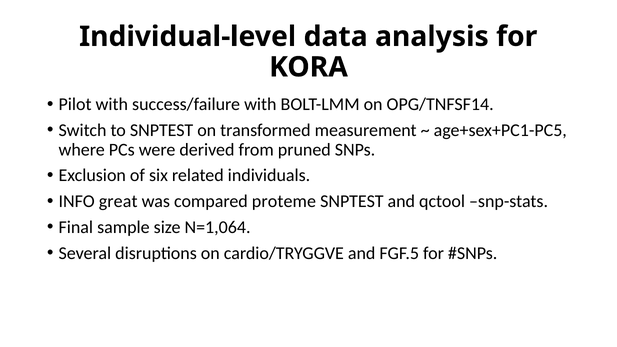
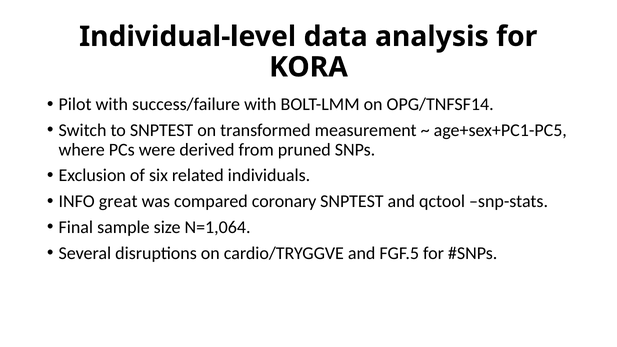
proteme: proteme -> coronary (284, 201)
